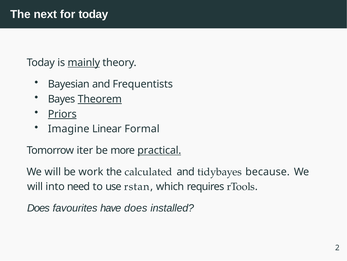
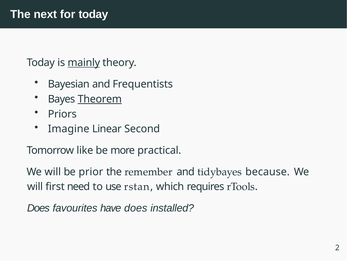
Priors underline: present -> none (62, 114)
Formal: Formal -> Second (142, 129)
iter: iter -> like (85, 150)
practical underline: present -> none (159, 150)
work: work -> prior (91, 172)
calculated: calculated -> remember (148, 172)
into: into -> first (55, 186)
